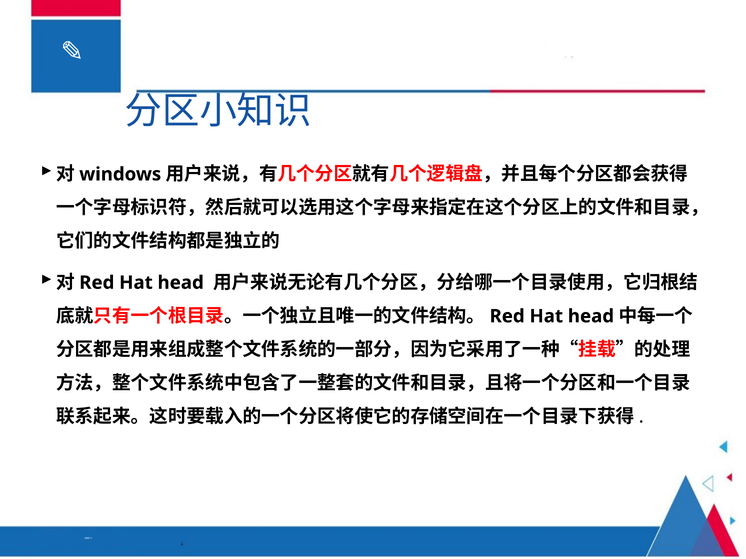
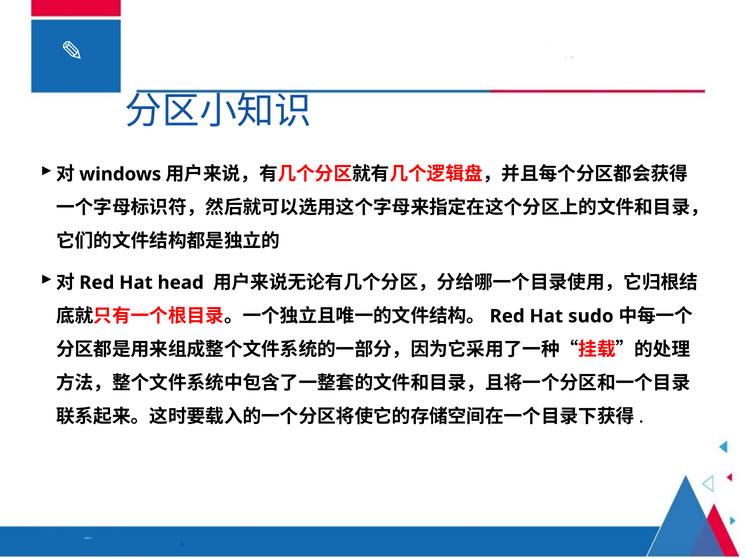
head: head -> sudo (591, 316)
